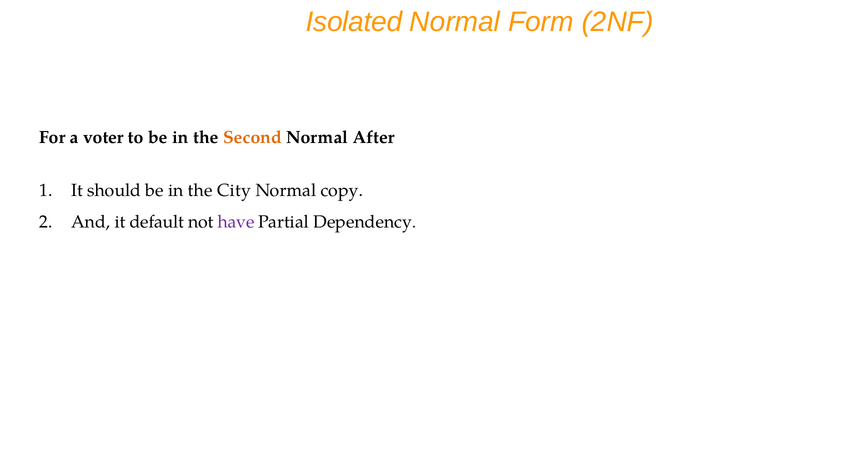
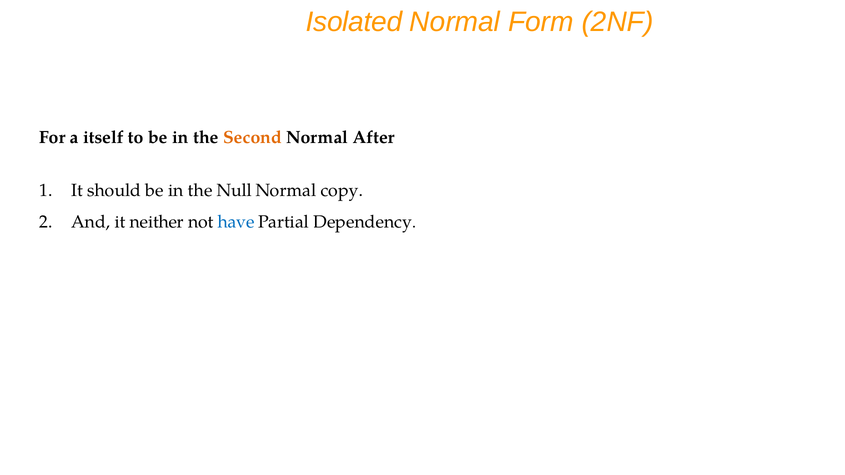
voter: voter -> itself (103, 138)
City: City -> Null (234, 191)
default: default -> neither (157, 222)
have colour: purple -> blue (236, 222)
